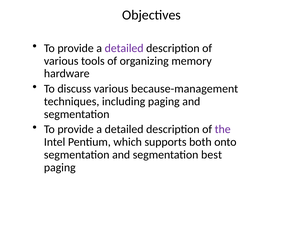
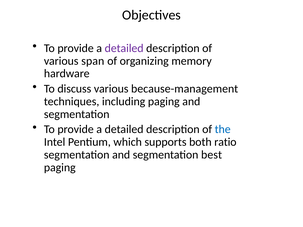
tools: tools -> span (93, 61)
the colour: purple -> blue (223, 129)
onto: onto -> ratio (225, 142)
